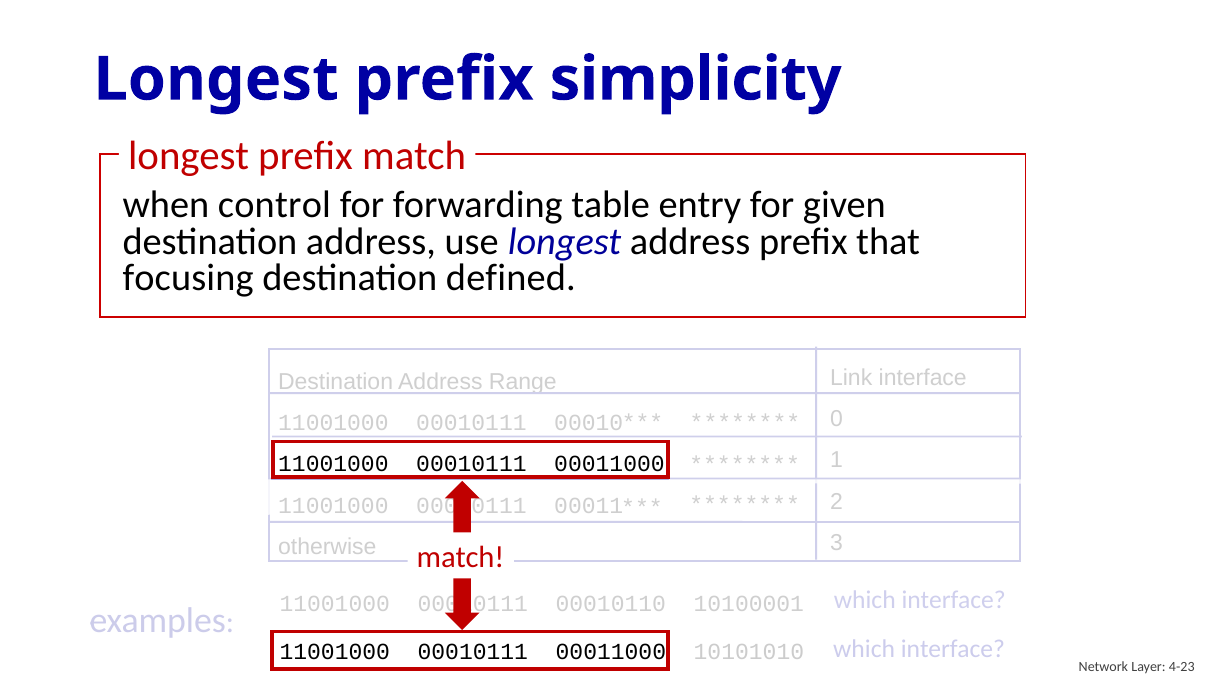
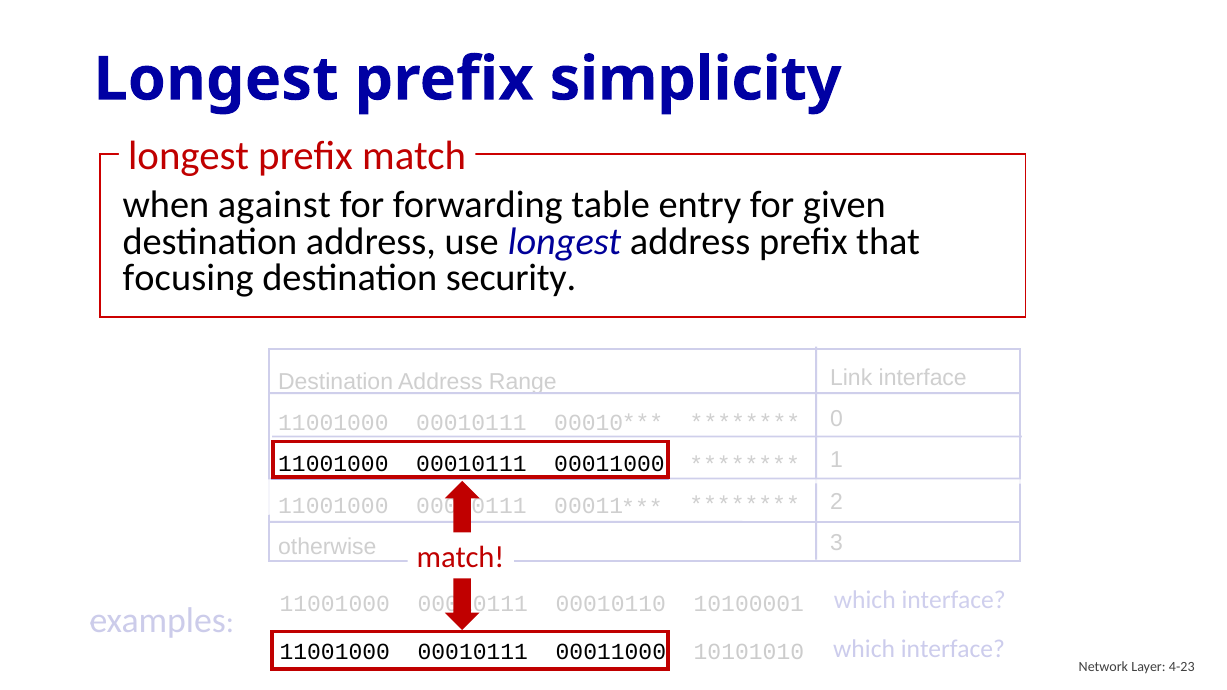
control: control -> against (274, 205)
defined: defined -> security (511, 278)
